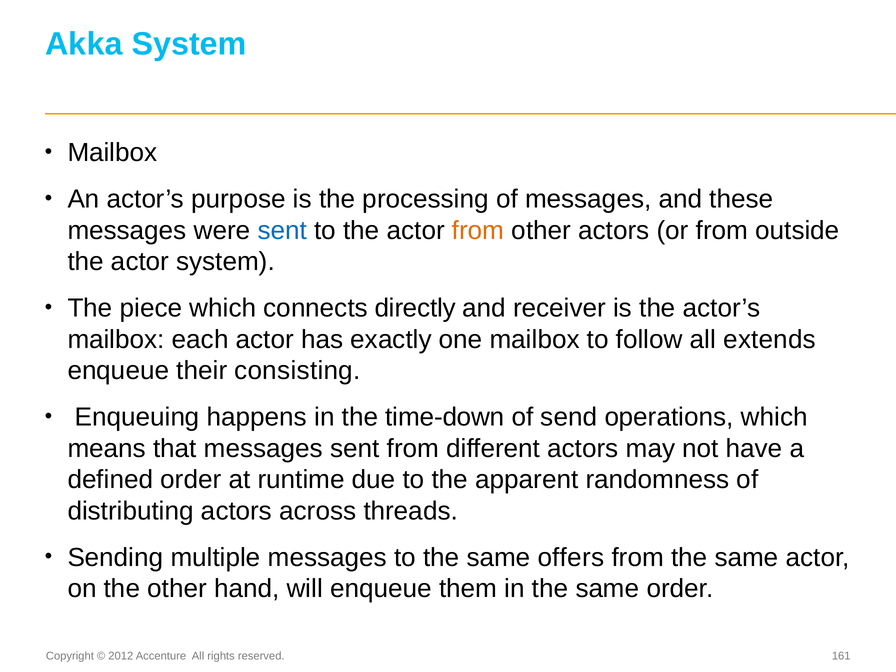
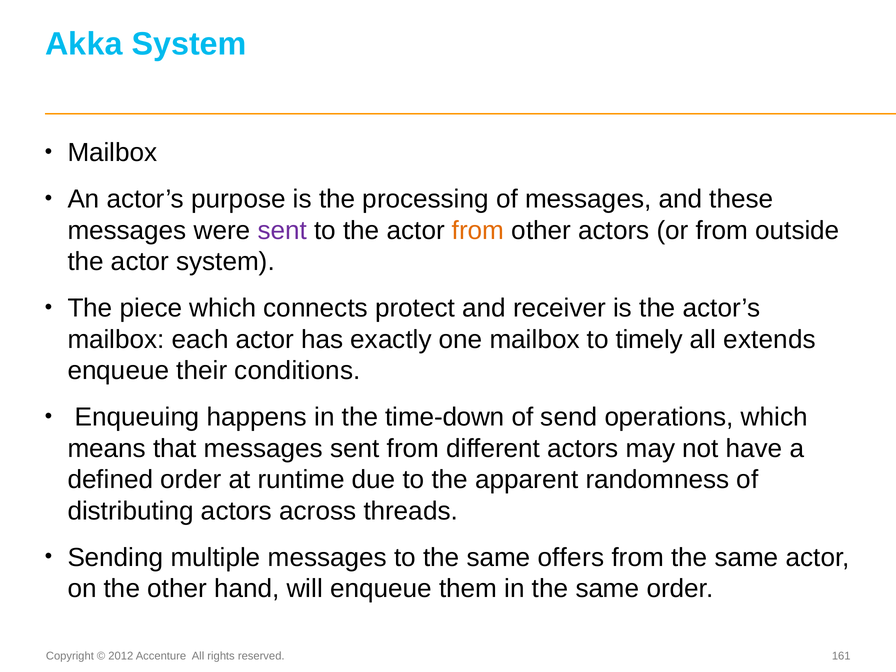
sent colour: blue -> purple (282, 230)
directly: directly -> protect (415, 308)
follow: follow -> timely (649, 339)
consisting: consisting -> conditions (297, 371)
